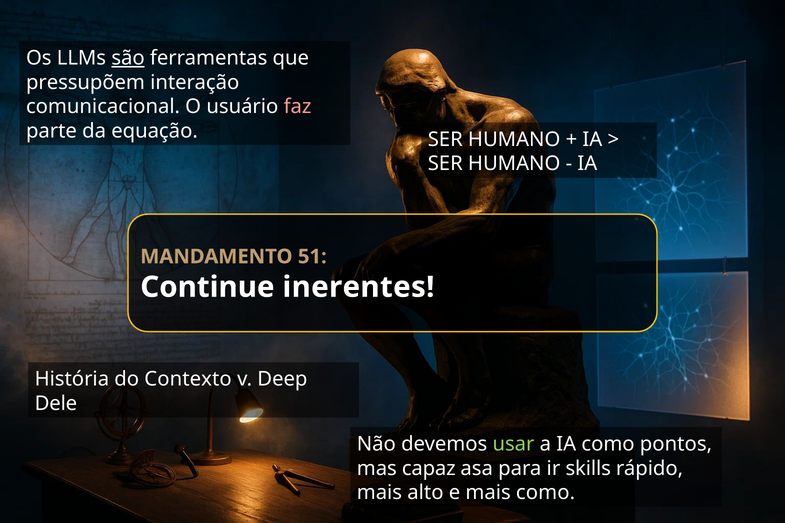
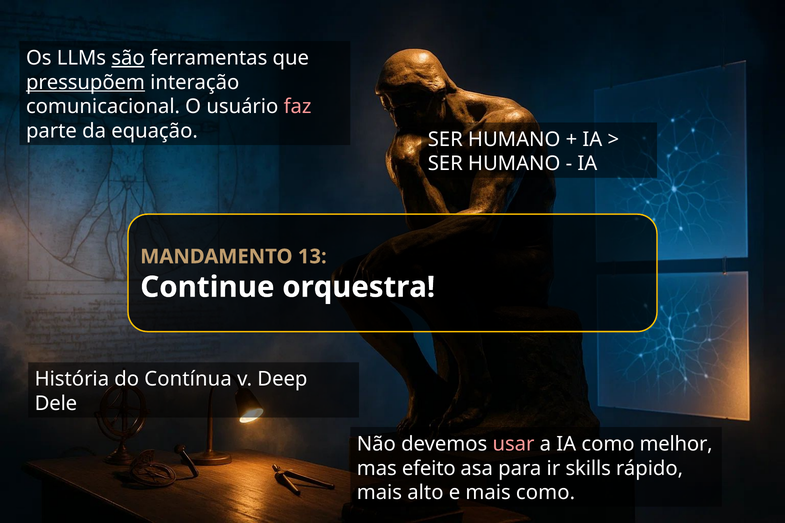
pressupõem underline: none -> present (86, 82)
51: 51 -> 13 (312, 257)
inerentes: inerentes -> orquestra (359, 287)
Contexto: Contexto -> Contínua (188, 379)
usar colour: light green -> pink (514, 444)
pontos: pontos -> melhor (676, 444)
capaz: capaz -> efeito (429, 469)
